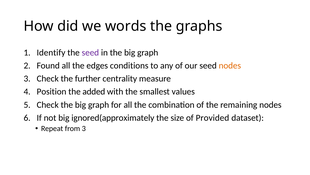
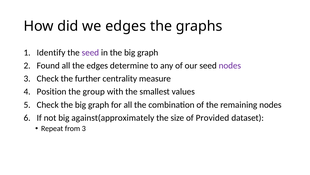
we words: words -> edges (126, 26)
conditions: conditions -> determine (129, 65)
nodes colour: orange -> purple (230, 65)
added: added -> group (94, 91)
ignored(approximately: ignored(approximately -> against(approximately (113, 117)
